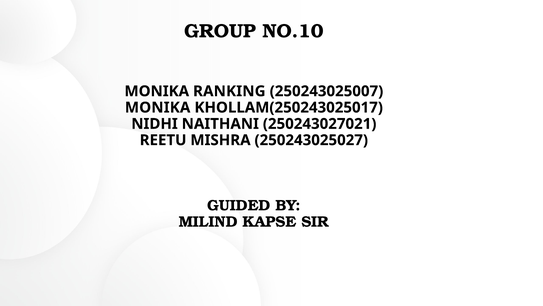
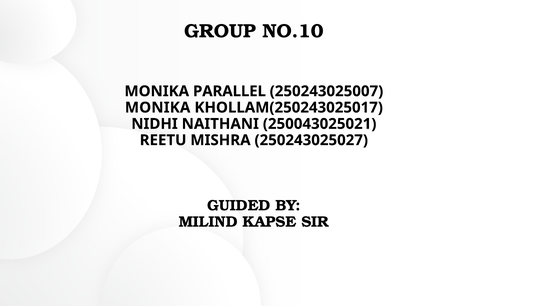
RANKING: RANKING -> PARALLEL (229, 91)
250243027021: 250243027021 -> 250043025021 (320, 124)
